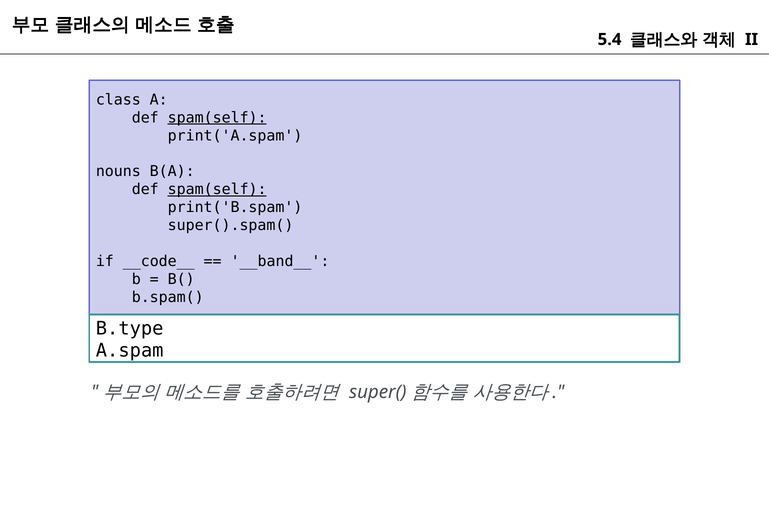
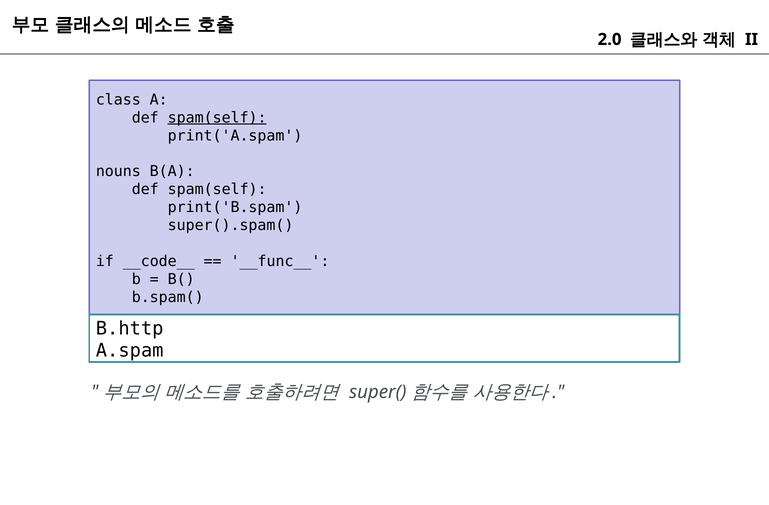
5.4: 5.4 -> 2.0 (610, 39)
spam(self underline: present -> none (217, 190)
__band__: __band__ -> __func__ (280, 261)
B.type: B.type -> B.http (130, 328)
